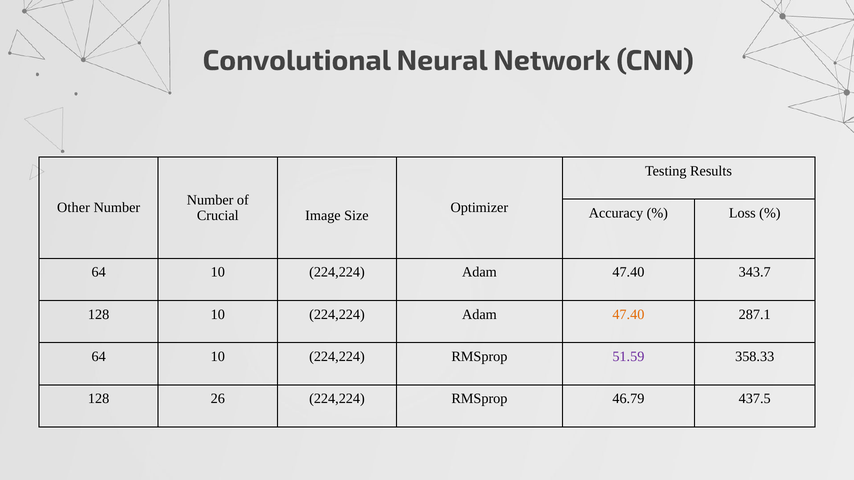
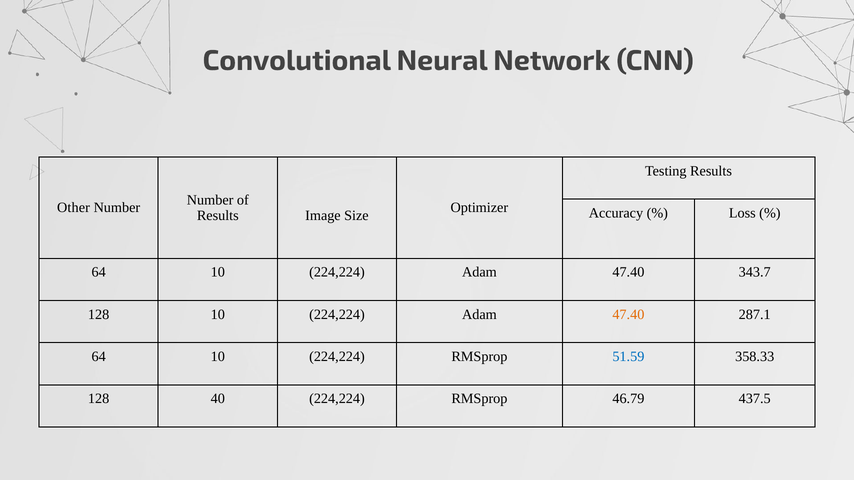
Crucial: Crucial -> Results (218, 216)
51.59 colour: purple -> blue (628, 357)
26: 26 -> 40 (218, 399)
